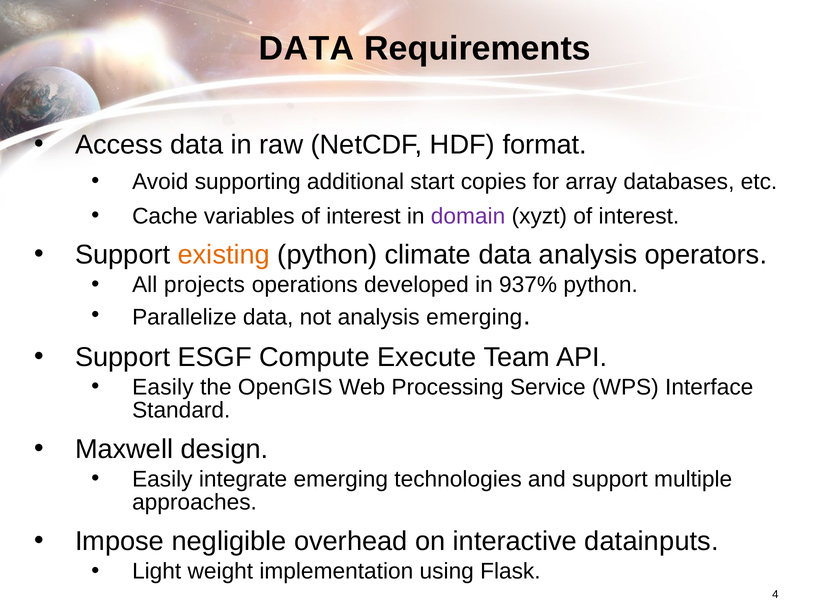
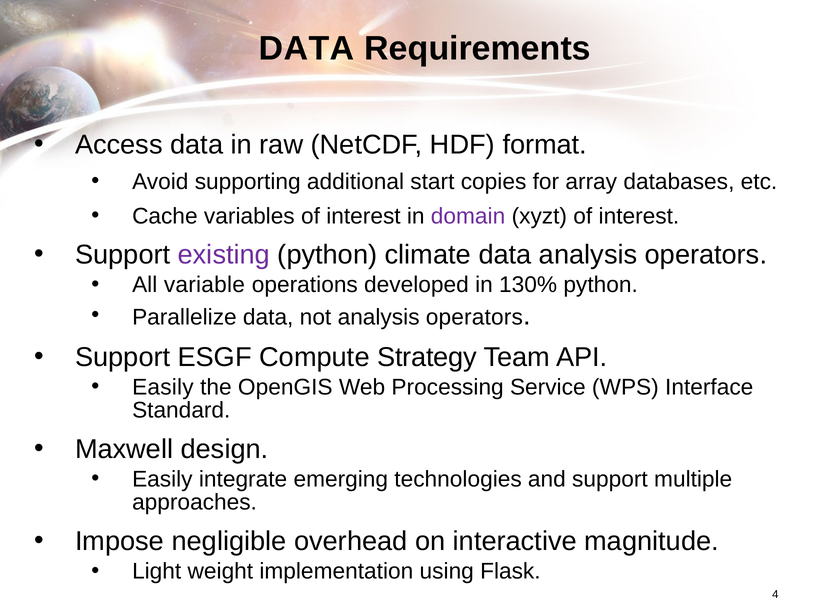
existing colour: orange -> purple (224, 255)
projects: projects -> variable (204, 285)
937%: 937% -> 130% (528, 285)
not analysis emerging: emerging -> operators (474, 317)
Execute: Execute -> Strategy (427, 357)
datainputs: datainputs -> magnitude (652, 541)
